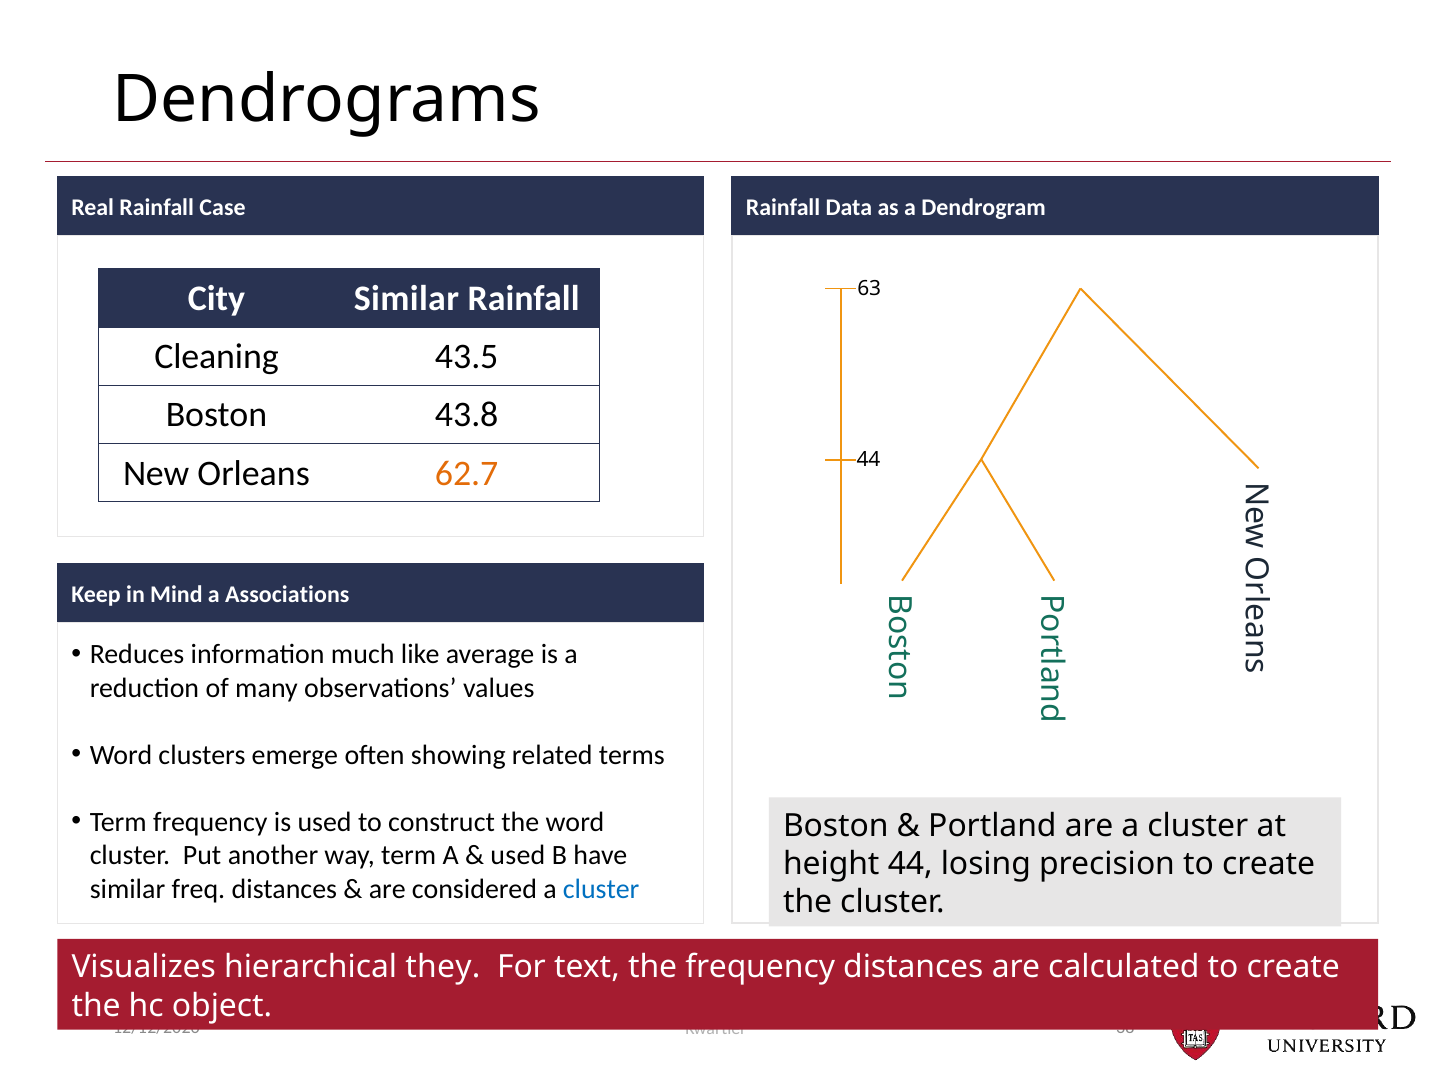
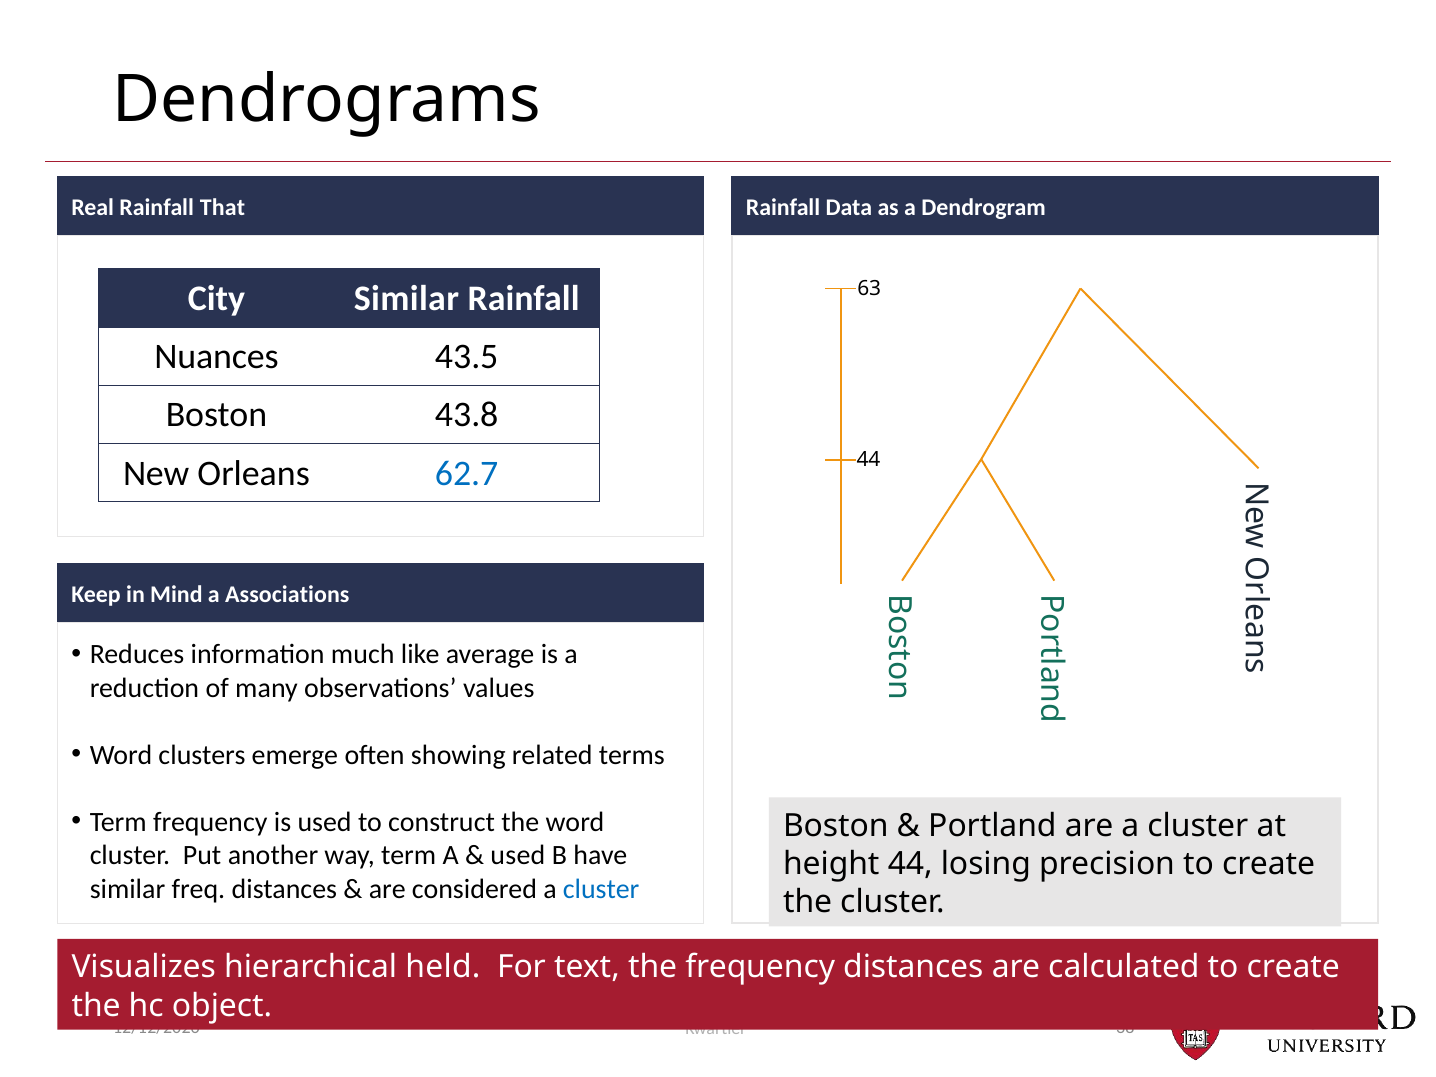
Case: Case -> That (222, 208)
Cleaning: Cleaning -> Nuances (216, 357)
62.7 colour: orange -> blue (467, 473)
they: they -> held (443, 967)
